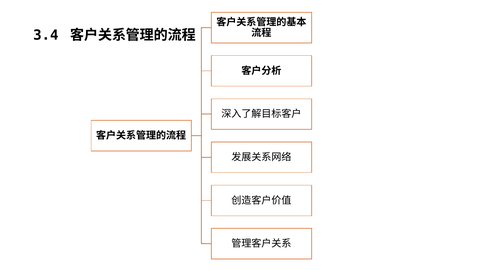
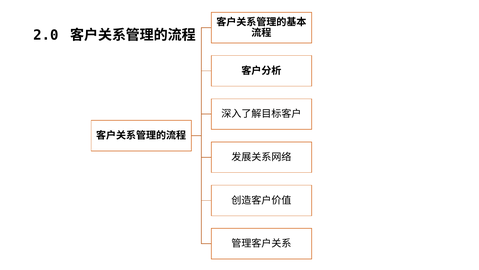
3.4: 3.4 -> 2.0 (46, 35)
